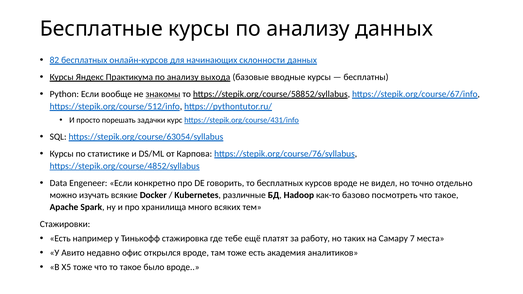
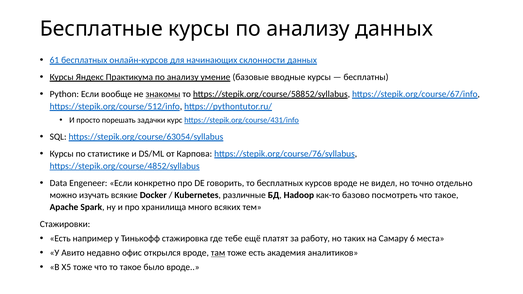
82: 82 -> 61 (54, 60)
выхода: выхода -> умение (215, 77)
7: 7 -> 6 (412, 239)
там underline: none -> present (218, 253)
